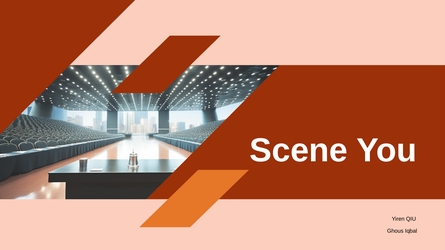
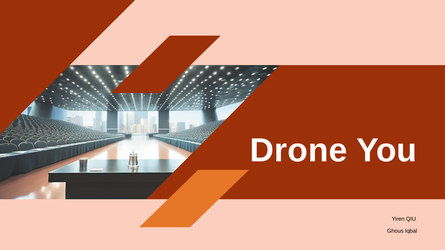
Scene: Scene -> Drone (299, 151)
